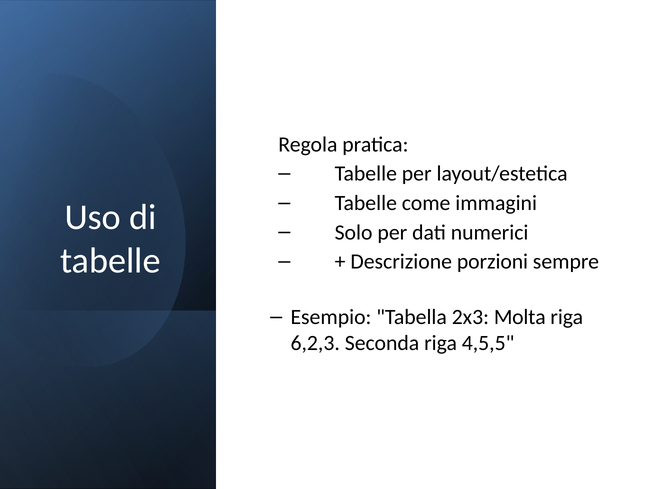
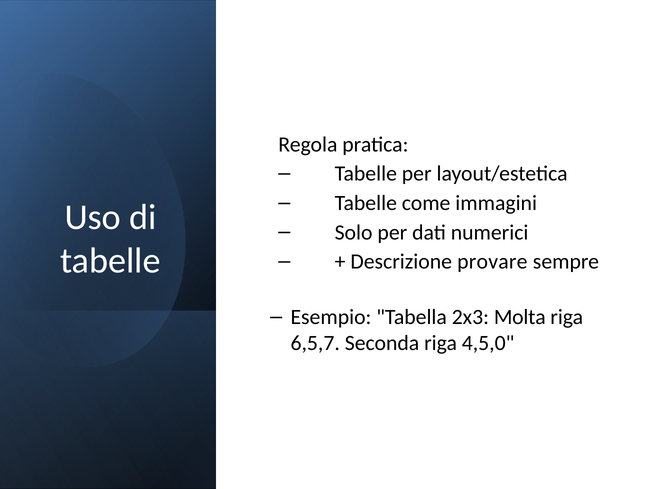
porzioni: porzioni -> provare (492, 262)
6,2,3: 6,2,3 -> 6,5,7 (315, 343)
4,5,5: 4,5,5 -> 4,5,0 (488, 343)
